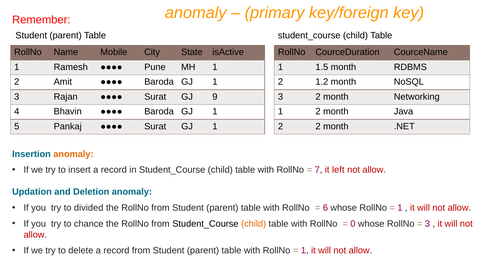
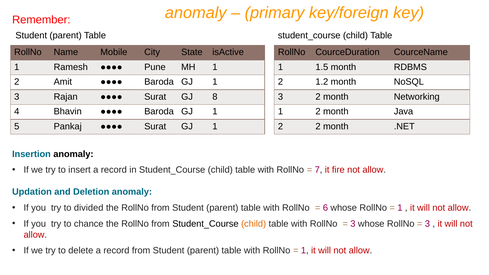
9: 9 -> 8 (215, 97)
anomaly colour: orange -> black (73, 154)
left: left -> fire (338, 170)
0: 0 -> 3 (353, 224)
